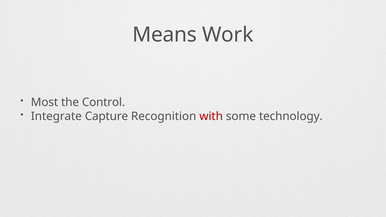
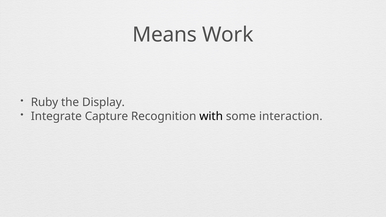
Most: Most -> Ruby (45, 102)
Control: Control -> Display (103, 102)
with colour: red -> black (211, 116)
technology: technology -> interaction (291, 116)
